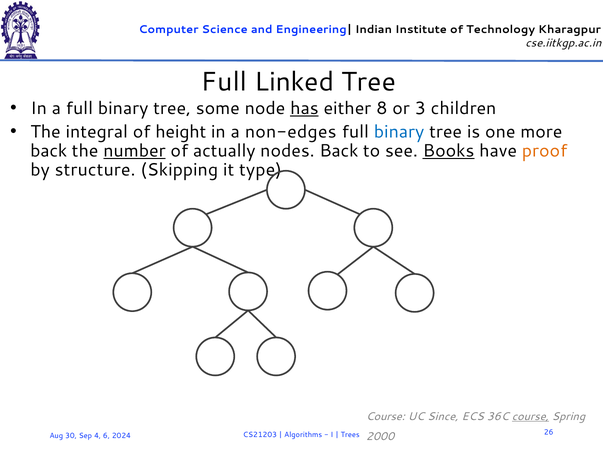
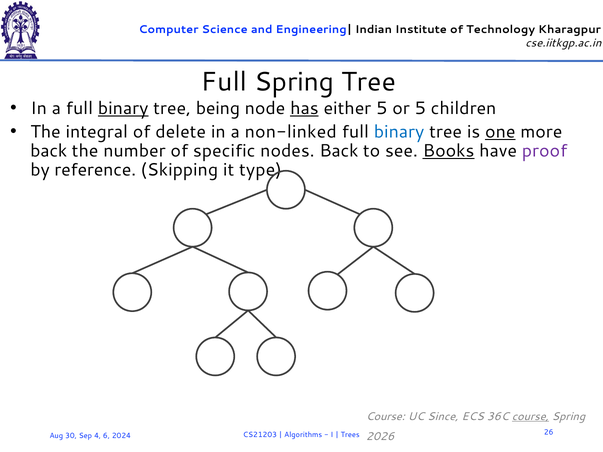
Full Linked: Linked -> Spring (294, 82)
binary underline: none -> present (123, 109)
some: some -> being (218, 109)
either 8: 8 -> 5 (382, 109)
or 3: 3 -> 5 (420, 109)
height: height -> delete (181, 132)
non-edges: non-edges -> non-linked (291, 132)
one underline: none -> present (500, 132)
number underline: present -> none (134, 151)
actually: actually -> specific (224, 151)
proof colour: orange -> purple (545, 151)
structure: structure -> reference (95, 170)
2000: 2000 -> 2026 (380, 437)
